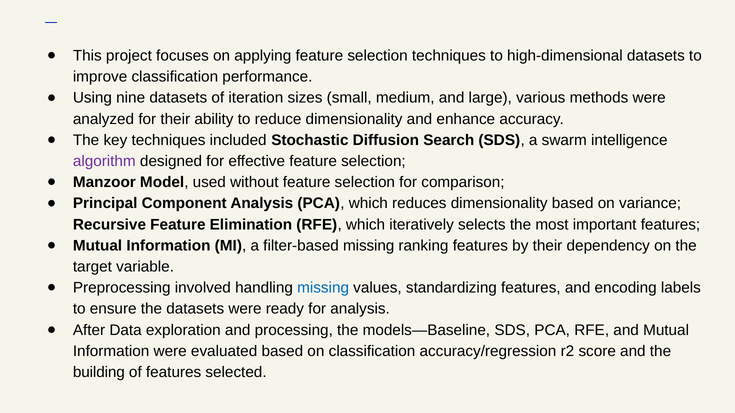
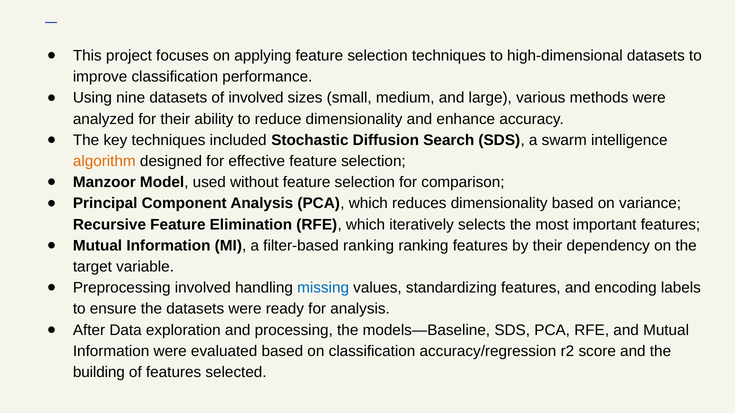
of iteration: iteration -> involved (256, 98)
algorithm colour: purple -> orange (104, 161)
filter-based missing: missing -> ranking (369, 246)
